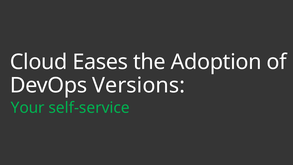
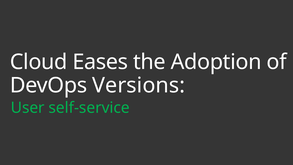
Your: Your -> User (28, 108)
